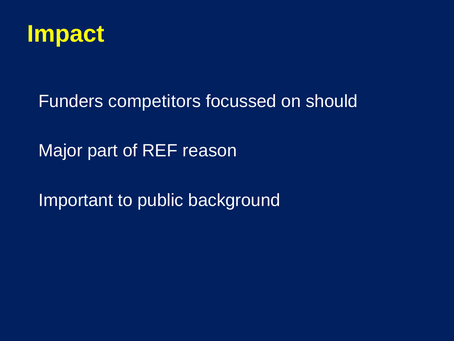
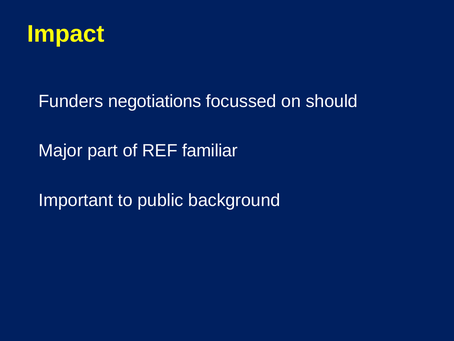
competitors: competitors -> negotiations (155, 101)
reason: reason -> familiar (210, 151)
